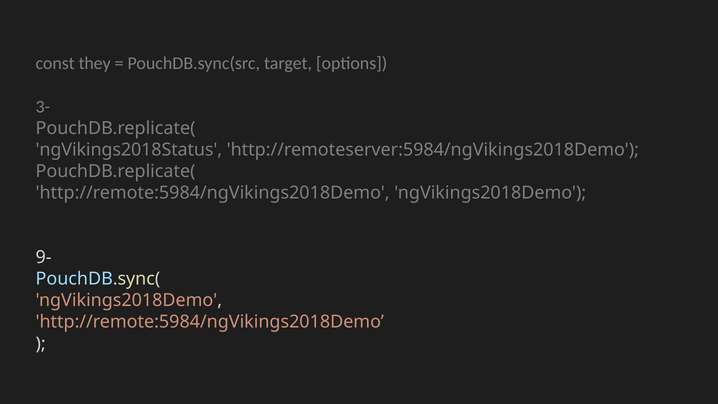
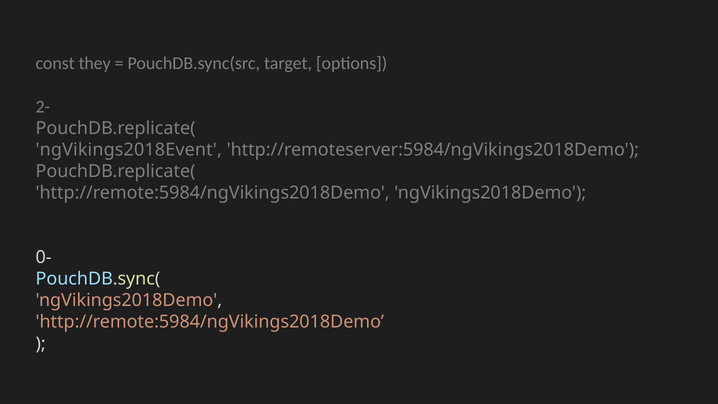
3-: 3- -> 2- (43, 107)
ngVikings2018Status: ngVikings2018Status -> ngVikings2018Event (129, 150)
9-: 9- -> 0- (44, 257)
